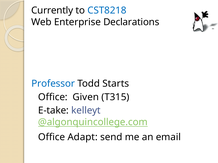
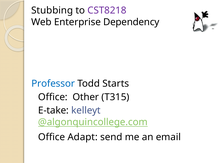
Currently: Currently -> Stubbing (52, 10)
CST8218 colour: blue -> purple (107, 10)
Declarations: Declarations -> Dependency (131, 22)
Given: Given -> Other (86, 97)
